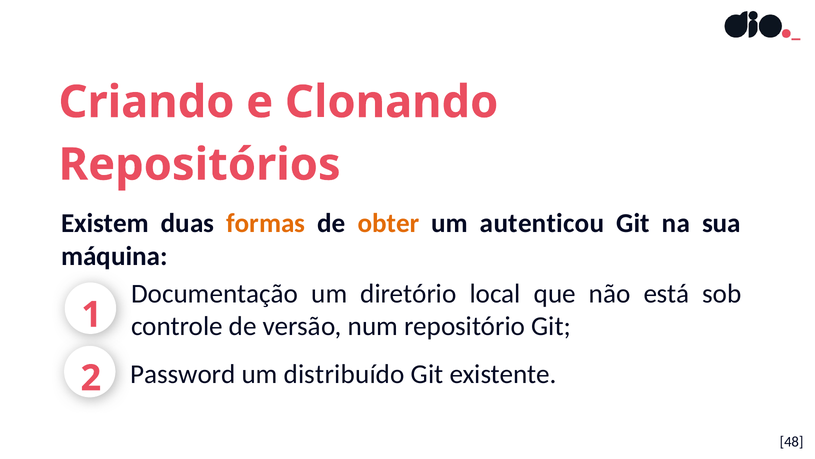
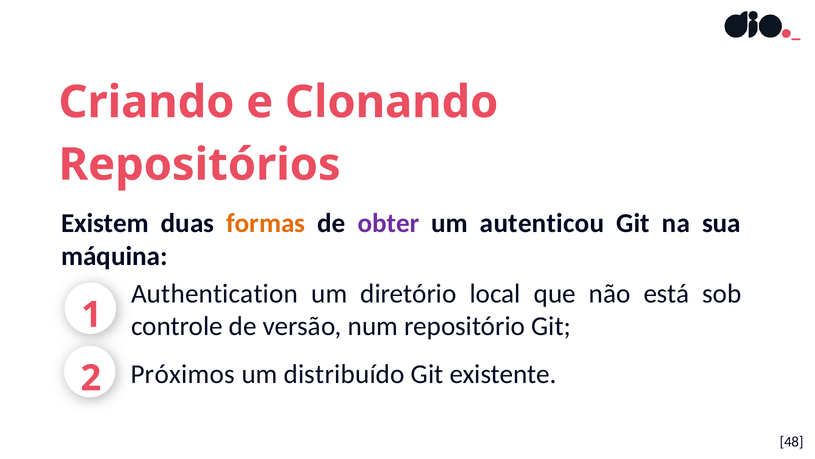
obter colour: orange -> purple (388, 223)
Documentação: Documentação -> Authentication (215, 293)
Password: Password -> Próximos (183, 374)
